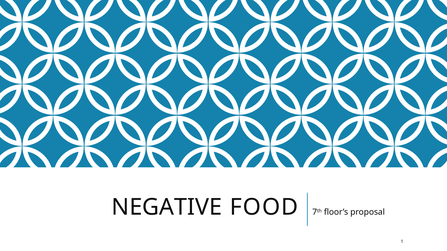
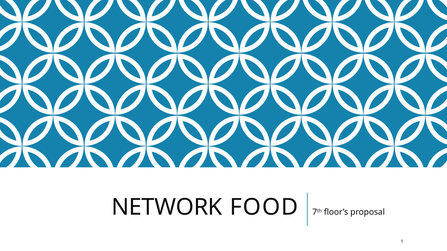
NEGATIVE: NEGATIVE -> NETWORK (167, 208)
